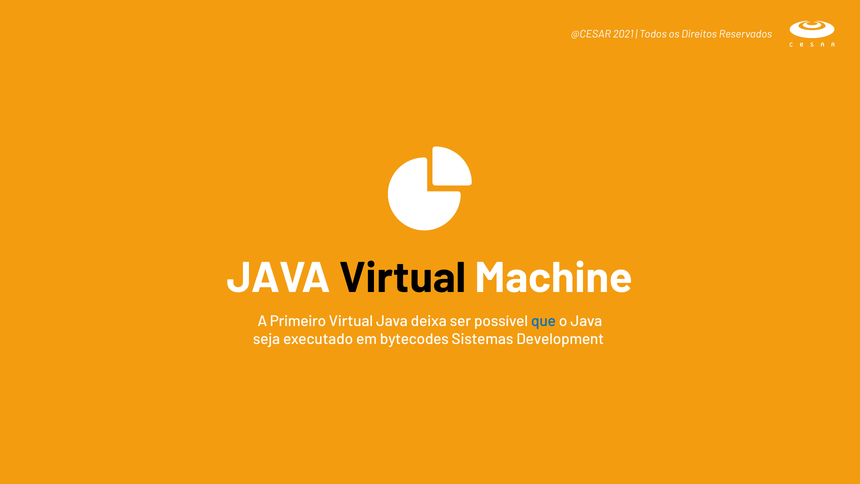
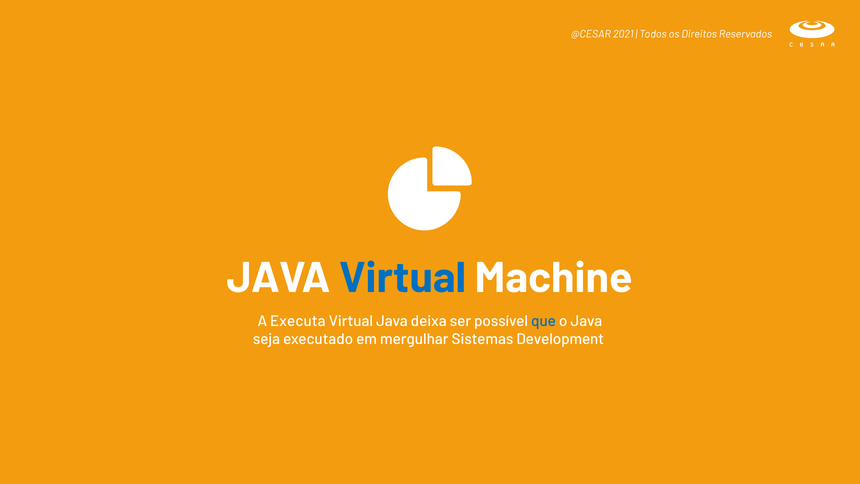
Virtual colour: black -> blue (403, 278)
Primeiro: Primeiro -> Executa (298, 321)
bytecodes: bytecodes -> mergulhar (414, 339)
